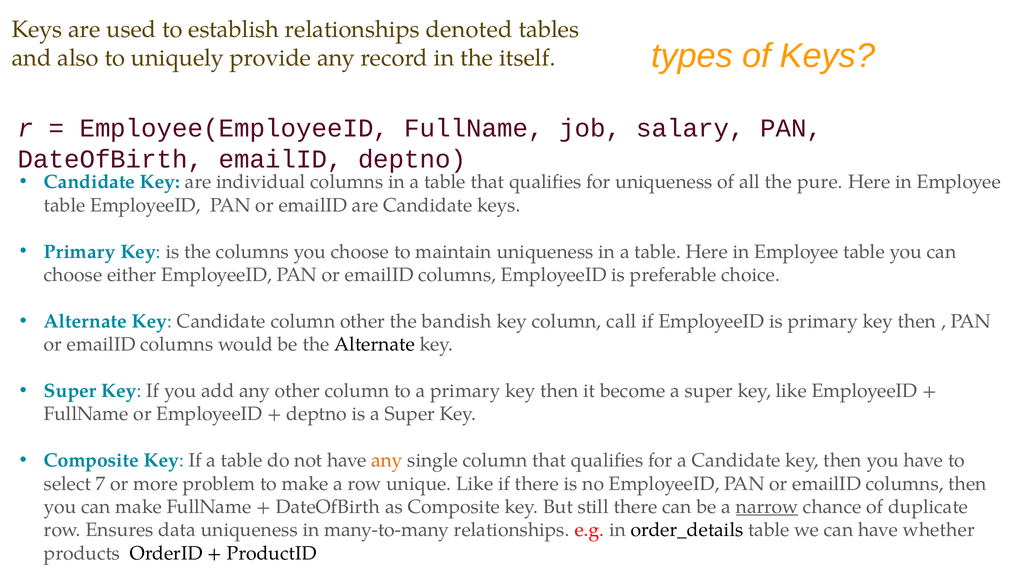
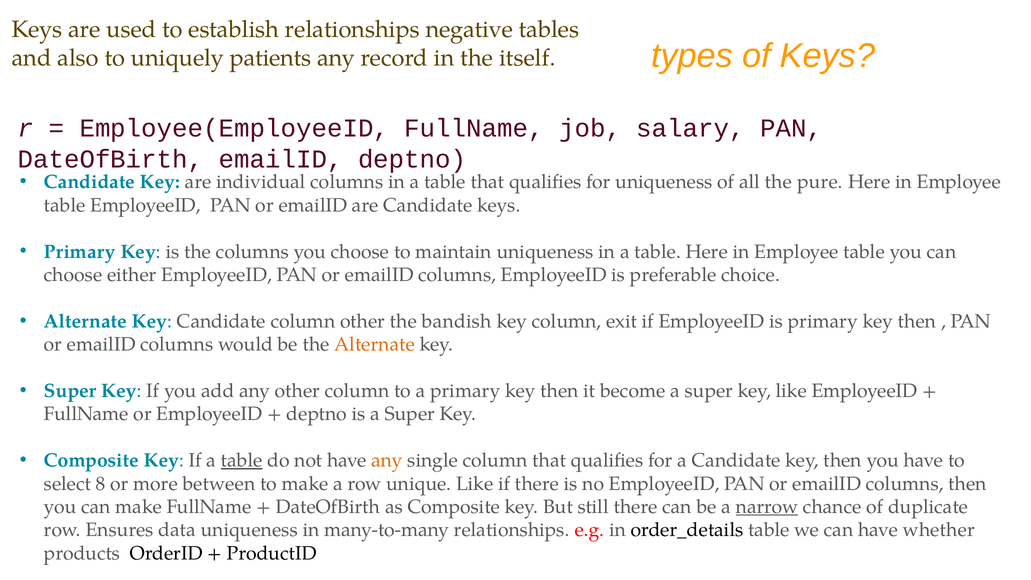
denoted: denoted -> negative (469, 29)
provide: provide -> patients (270, 58)
call: call -> exit (622, 321)
Alternate colour: black -> orange (375, 344)
table underline: none -> present (242, 460)
7: 7 -> 8 (101, 484)
problem: problem -> between (219, 484)
